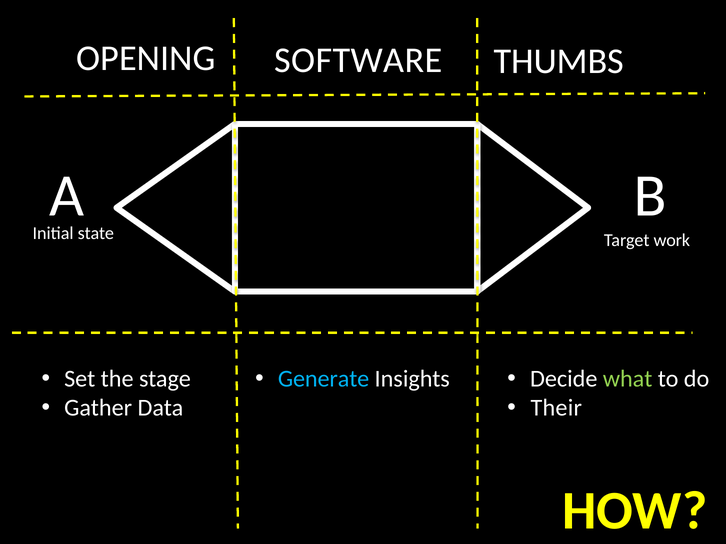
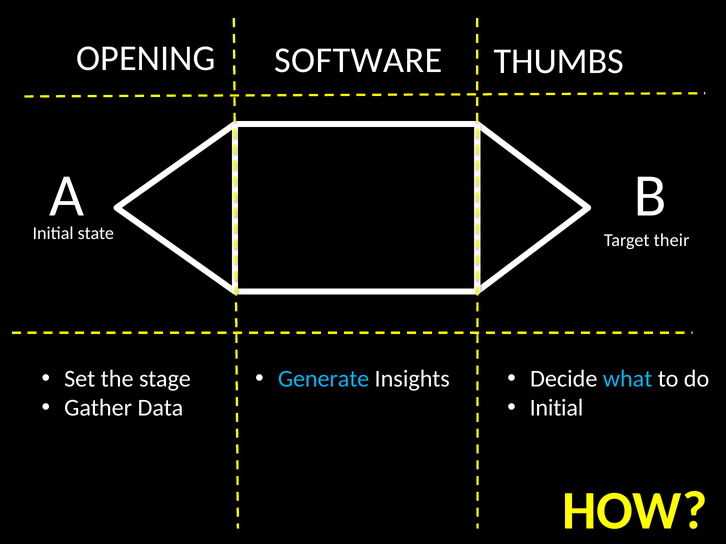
work: work -> their (672, 240)
what colour: light green -> light blue (628, 379)
Their: Their -> Initial (556, 408)
